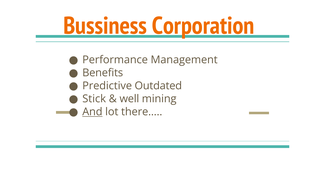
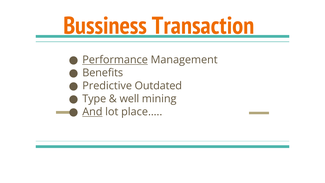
Corporation: Corporation -> Transaction (203, 26)
Performance underline: none -> present (115, 60)
Stick: Stick -> Type (94, 99)
there…: there… -> place… (142, 112)
